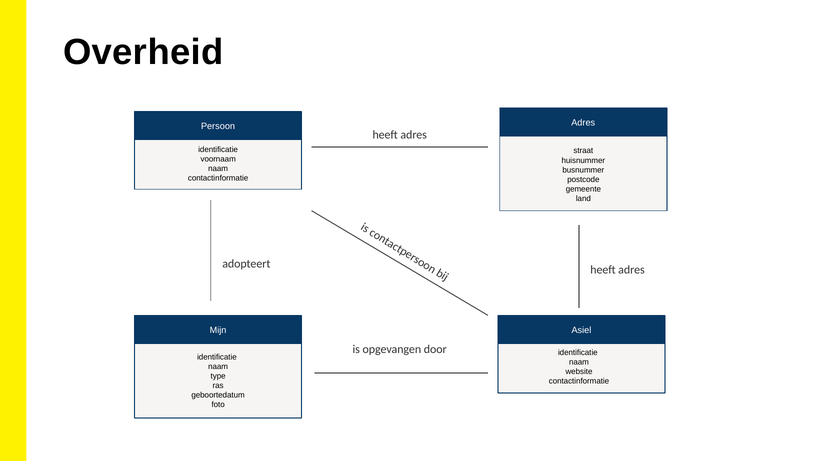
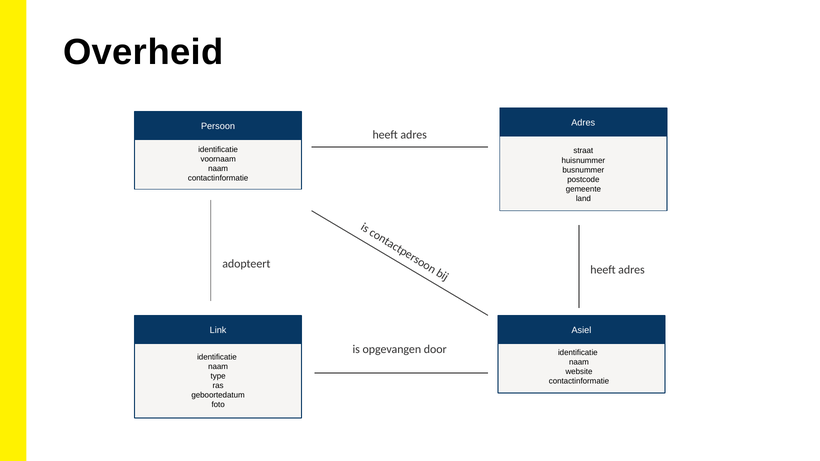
Mijn: Mijn -> Link (218, 330)
